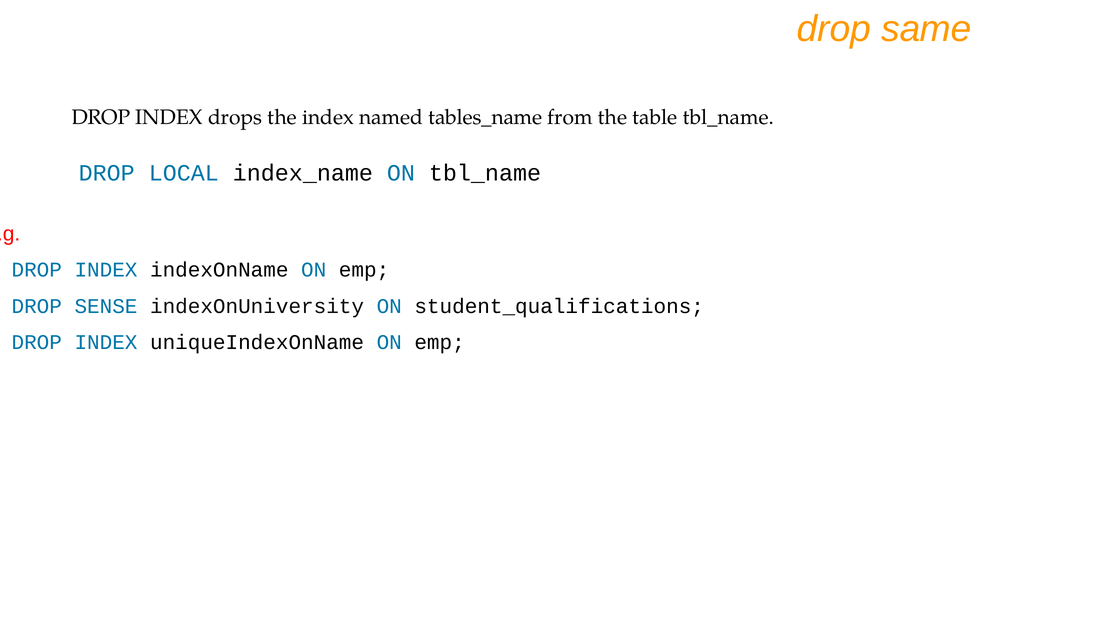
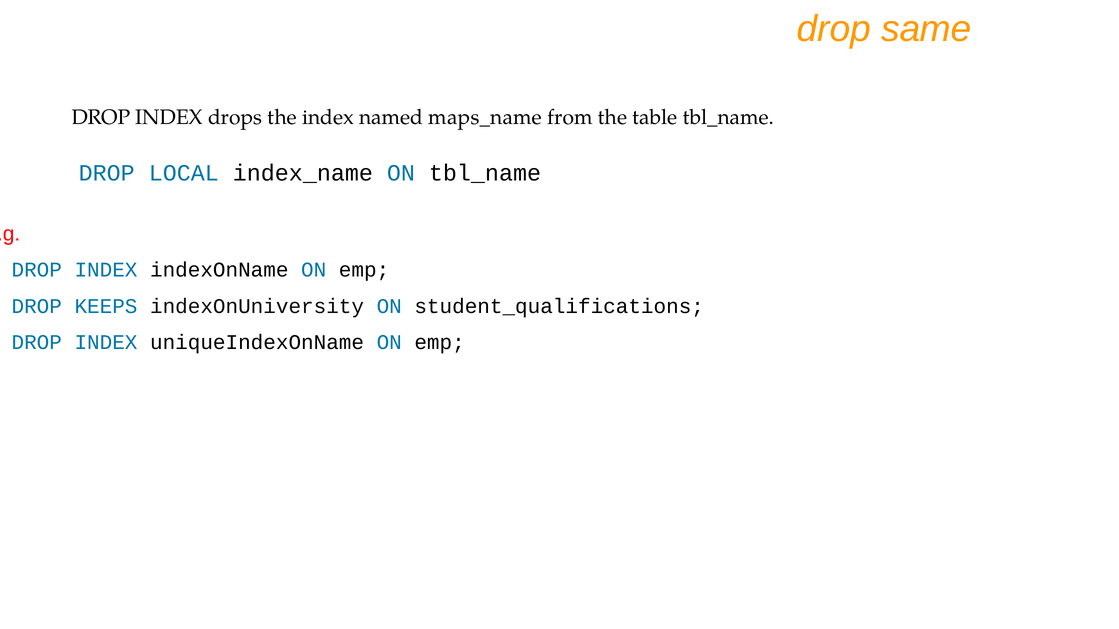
tables_name: tables_name -> maps_name (485, 117)
SENSE: SENSE -> KEEPS (106, 306)
